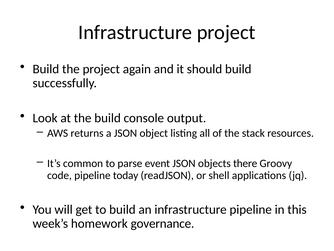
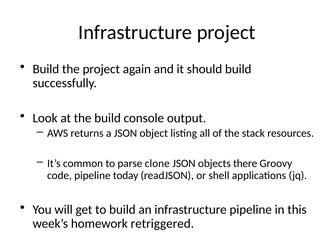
event: event -> clone (157, 163)
governance: governance -> retriggered (162, 223)
